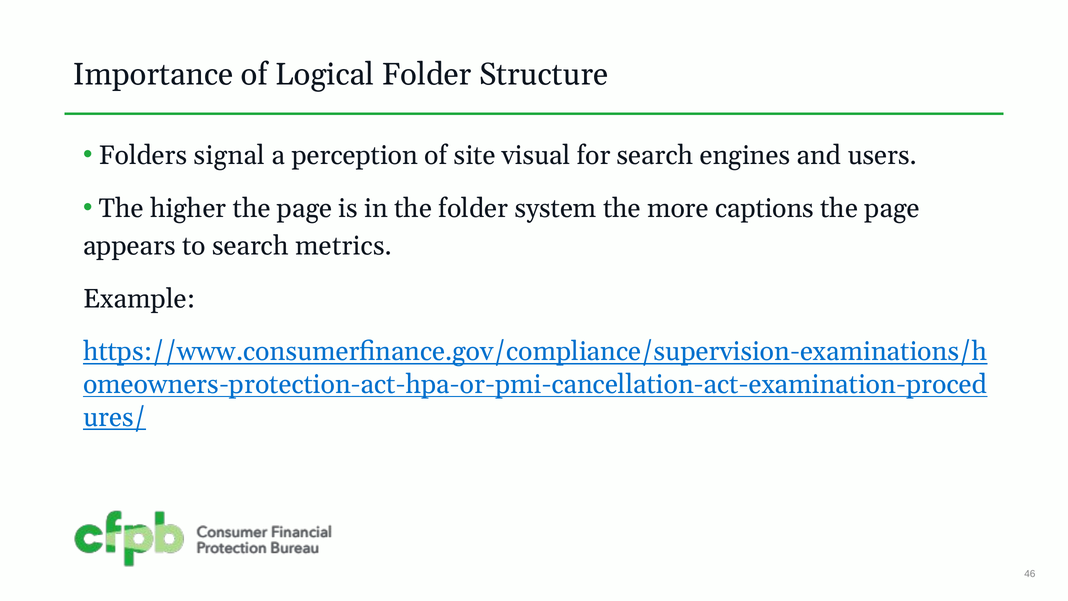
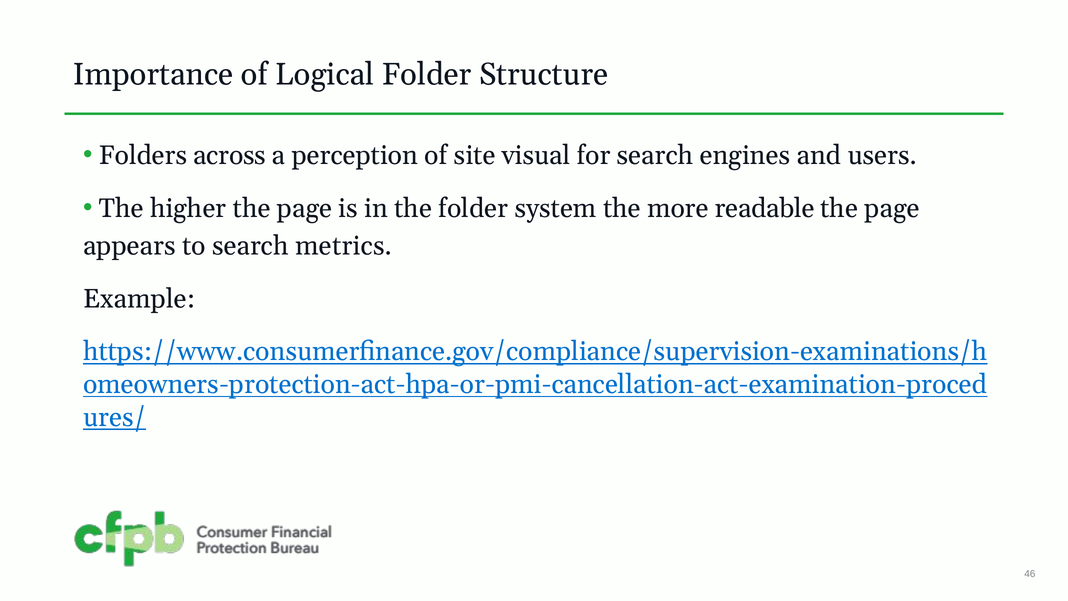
signal: signal -> across (230, 156)
captions: captions -> readable (765, 208)
